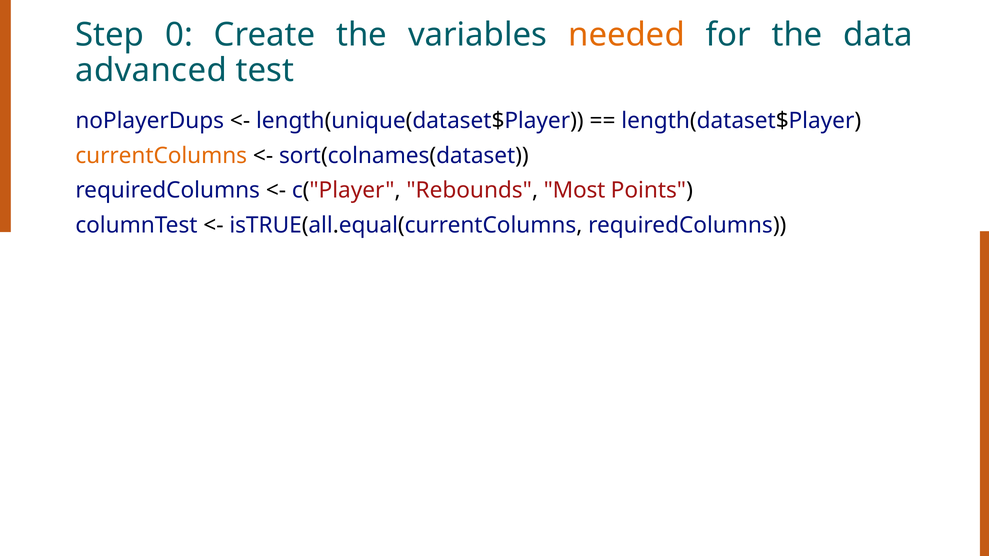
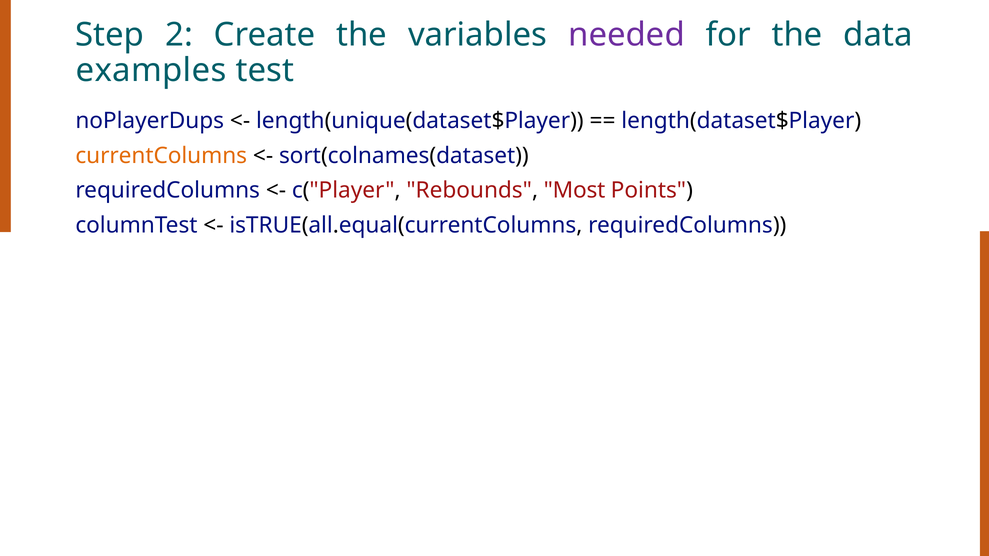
0: 0 -> 2 (179, 35)
needed colour: orange -> purple (626, 35)
advanced: advanced -> examples (151, 71)
